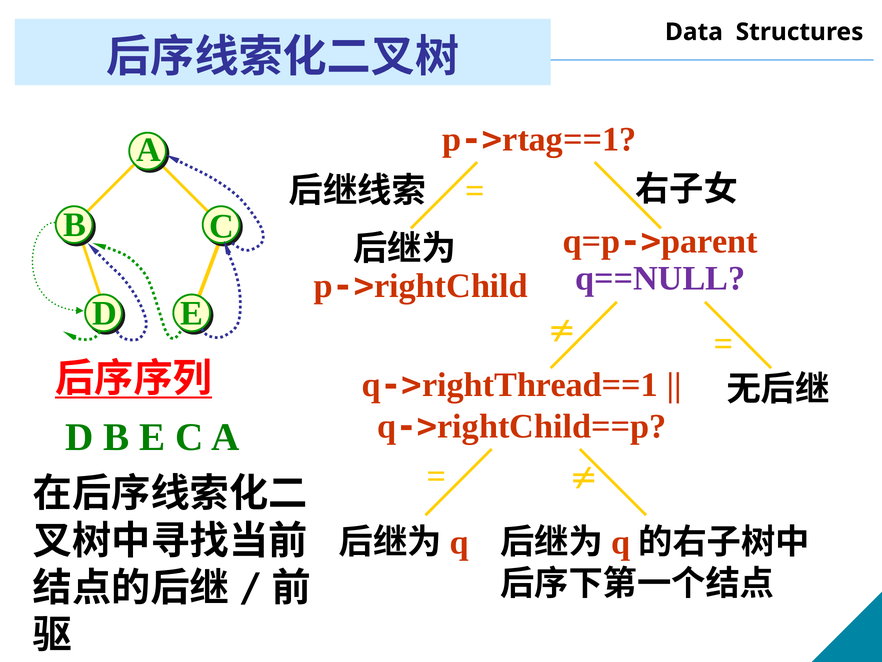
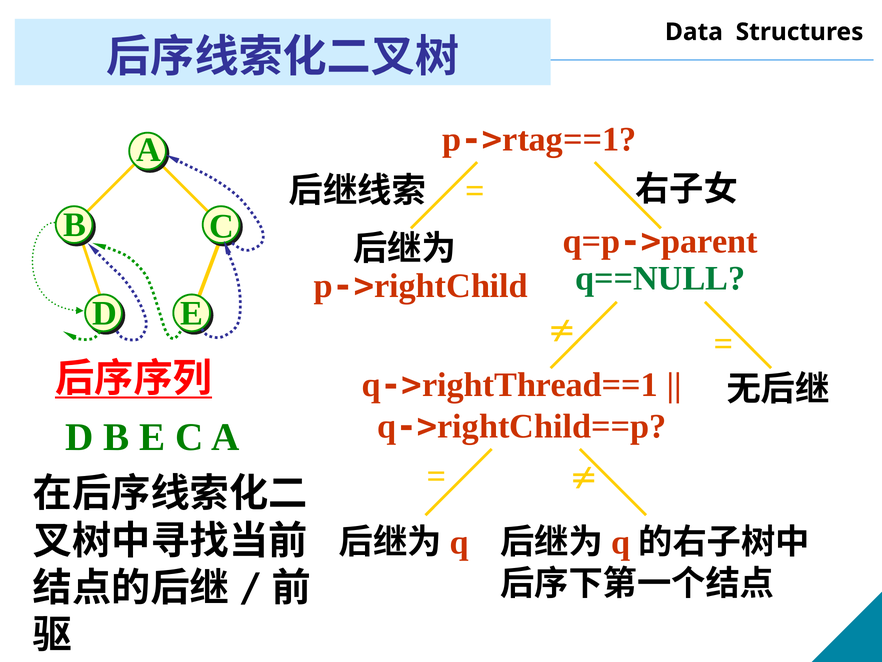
q==NULL colour: purple -> green (660, 278)
